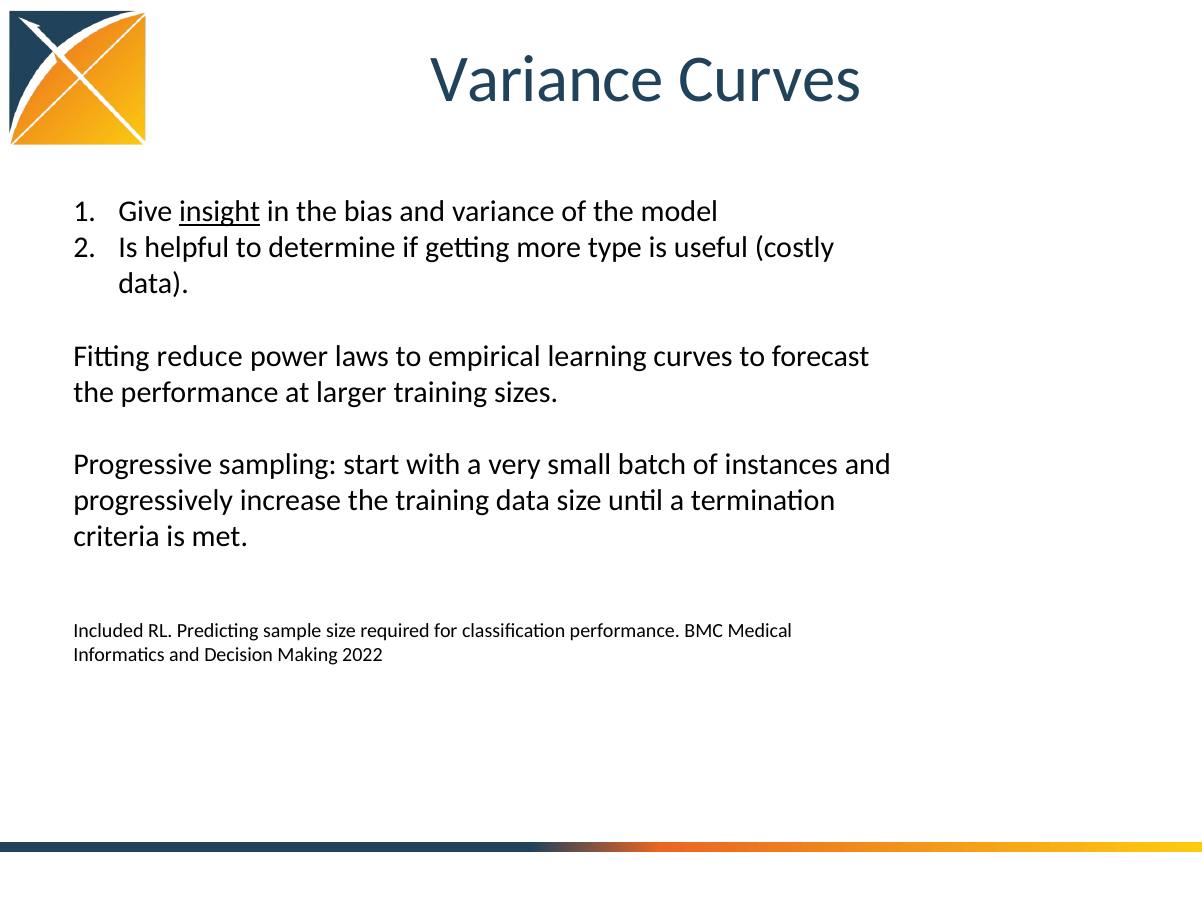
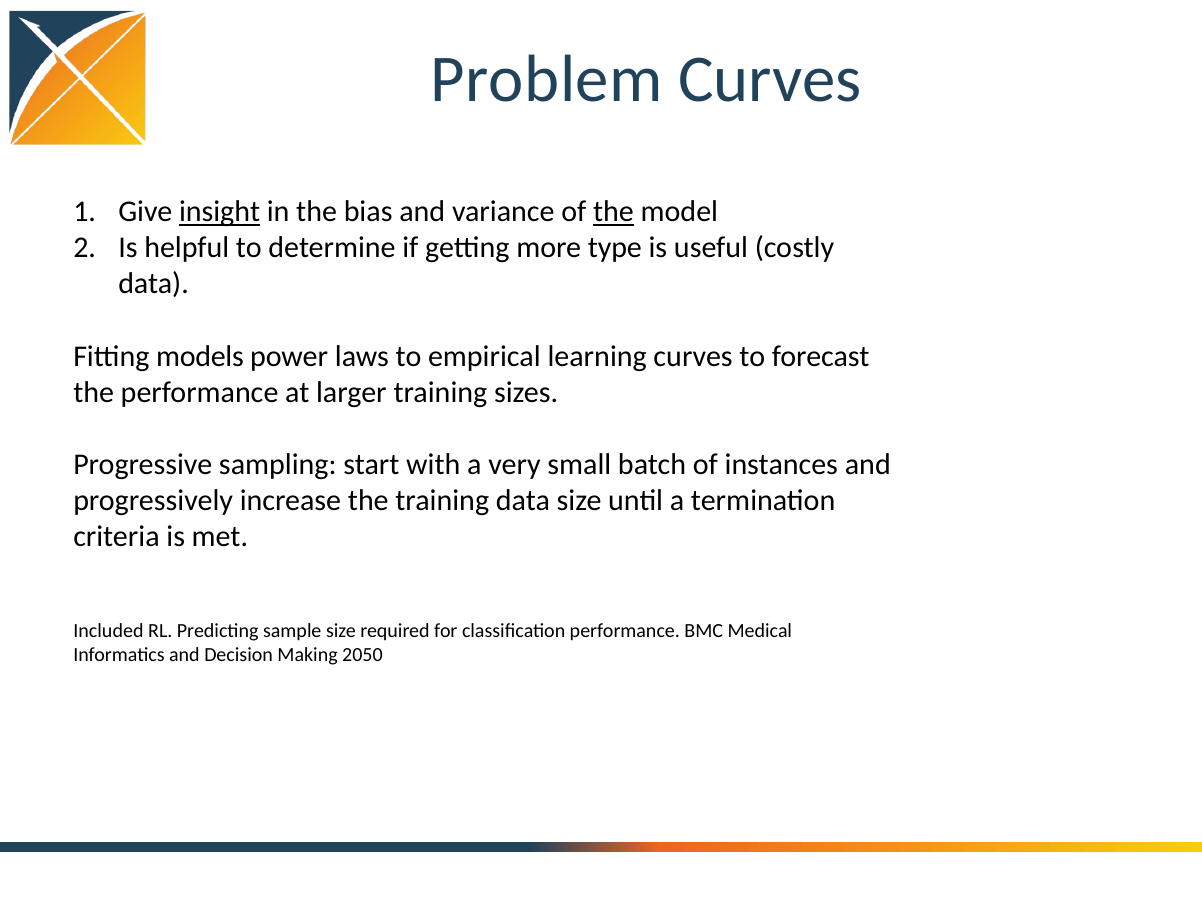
Variance: Variance -> Problem (547, 80)
the underline: none -> present (613, 212)
reduce: reduce -> models (200, 356)
2022: 2022 -> 2050 (362, 655)
